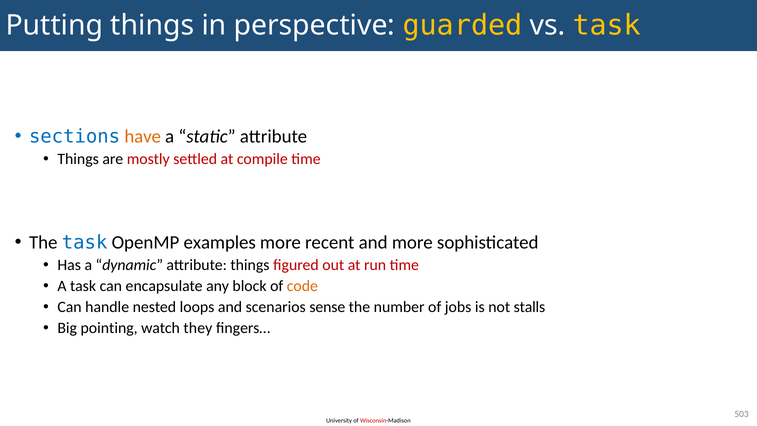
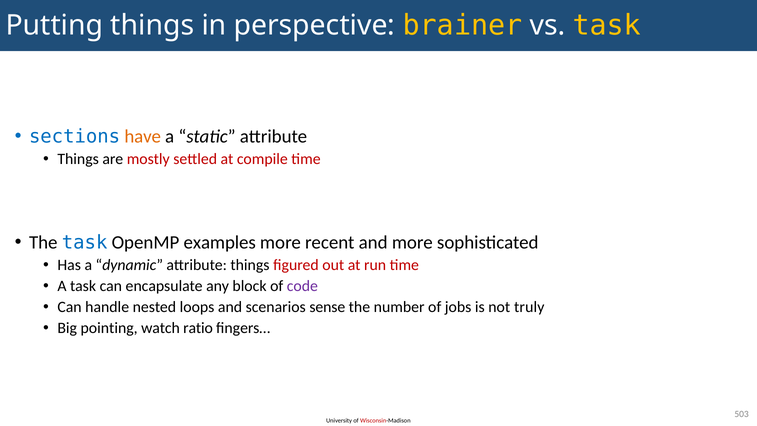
guarded: guarded -> brainer (463, 25)
code colour: orange -> purple (302, 286)
stalls: stalls -> truly (529, 307)
they: they -> ratio (198, 328)
